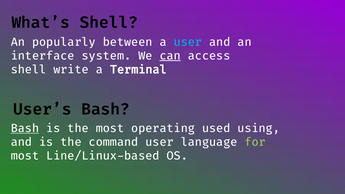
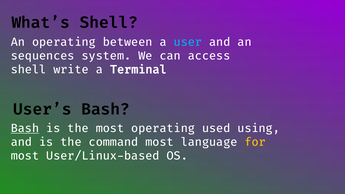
An popularly: popularly -> operating (64, 42)
interface: interface -> sequences (43, 56)
can underline: present -> none (170, 56)
command user: user -> most (160, 142)
for colour: light green -> yellow (255, 142)
Line/Linux-based: Line/Linux-based -> User/Linux-based (103, 156)
